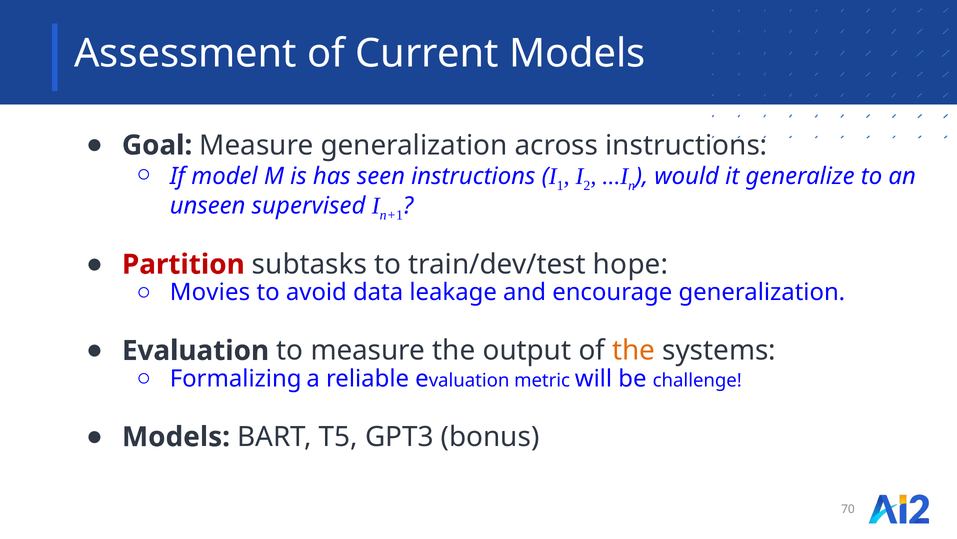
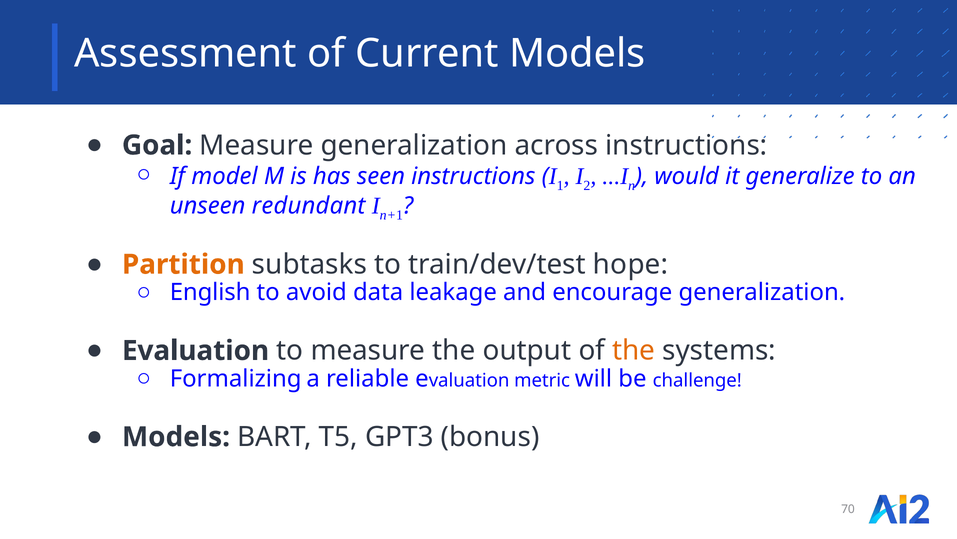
supervised: supervised -> redundant (309, 205)
Partition colour: red -> orange (183, 264)
Movies: Movies -> English (210, 292)
